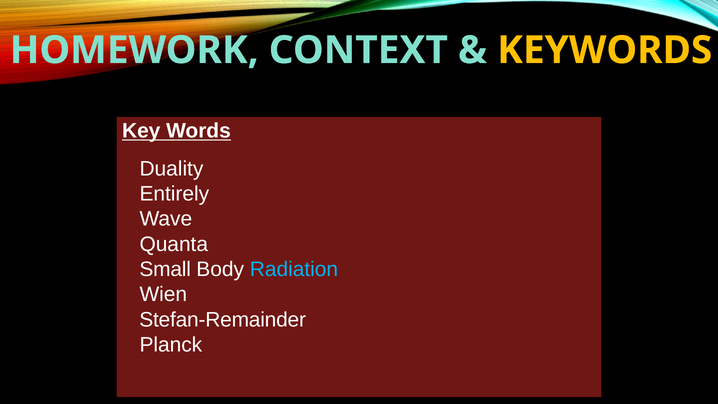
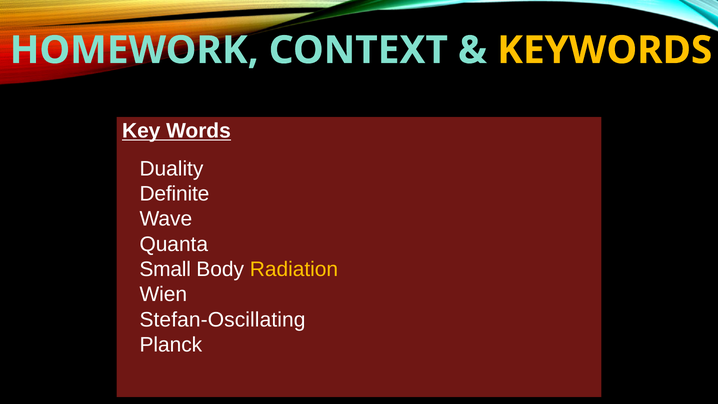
Entirely: Entirely -> Definite (174, 194)
Radiation colour: light blue -> yellow (294, 269)
Stefan-Remainder: Stefan-Remainder -> Stefan-Oscillating (222, 320)
